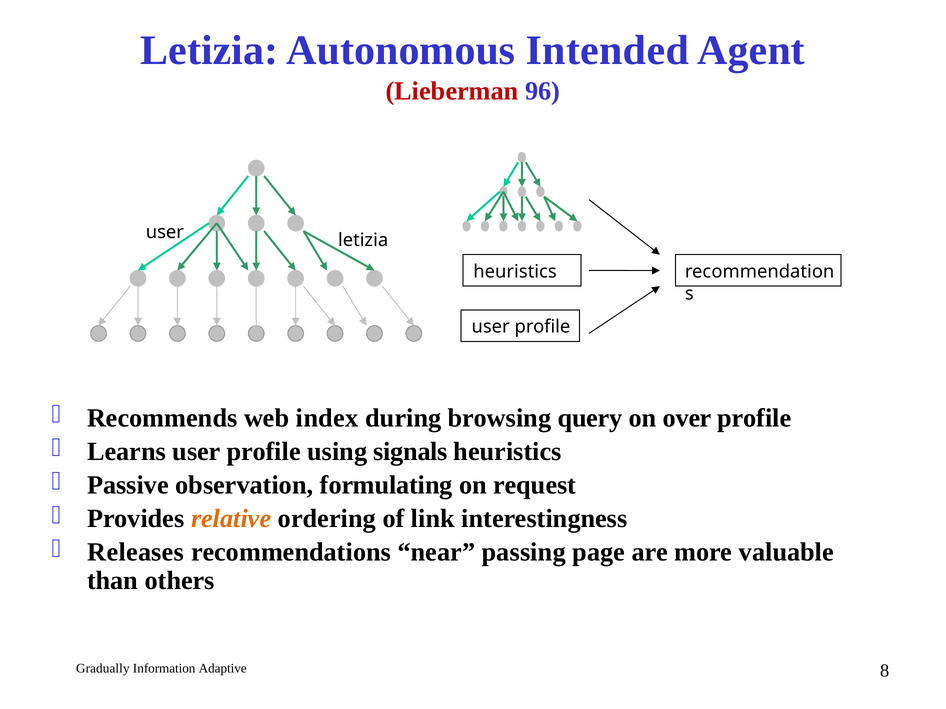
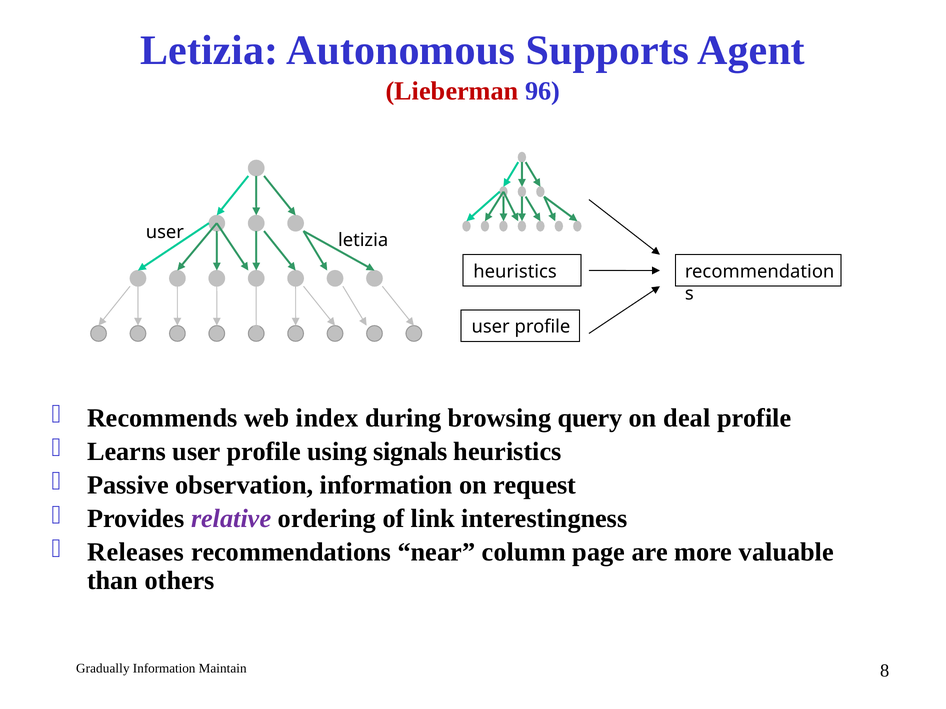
Intended: Intended -> Supports (608, 50)
over: over -> deal (687, 418)
observation formulating: formulating -> information (386, 485)
relative colour: orange -> purple (231, 519)
passing: passing -> column (524, 553)
Adaptive: Adaptive -> Maintain (223, 669)
